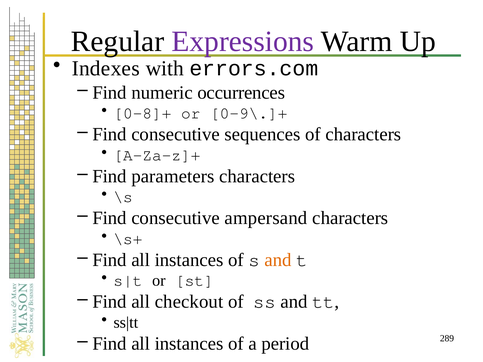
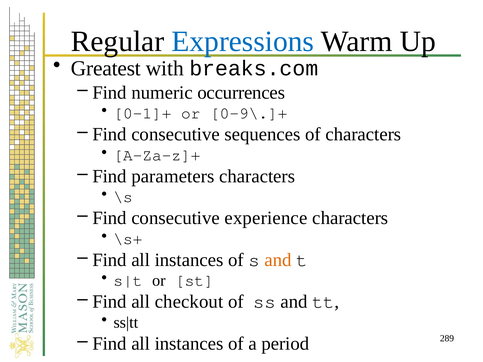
Expressions colour: purple -> blue (243, 42)
Indexes: Indexes -> Greatest (106, 69)
errors.com: errors.com -> breaks.com (254, 69)
0-8]+: 0-8]+ -> 0-1]+ (142, 113)
ampersand: ampersand -> experience (266, 218)
